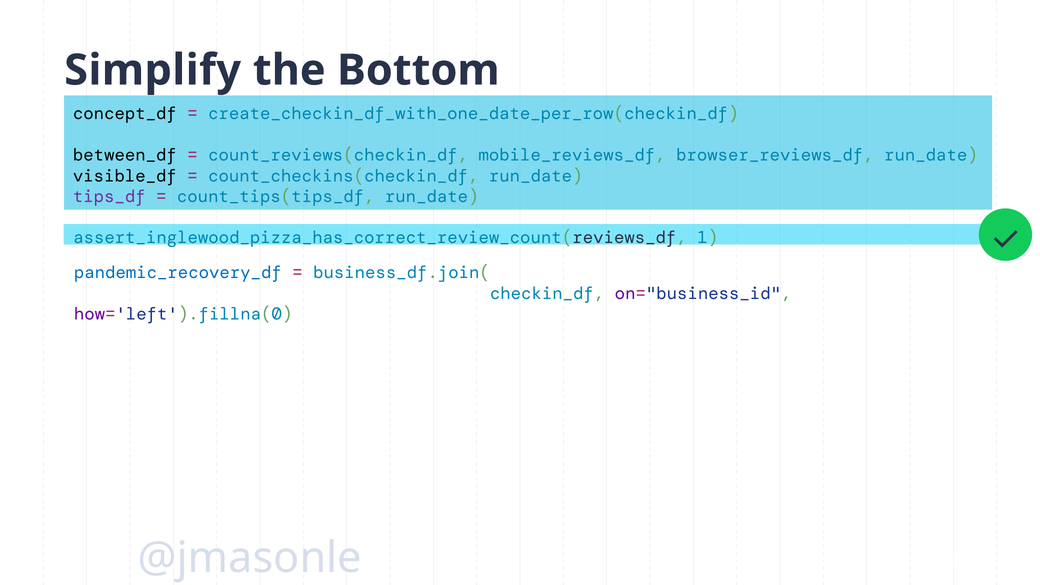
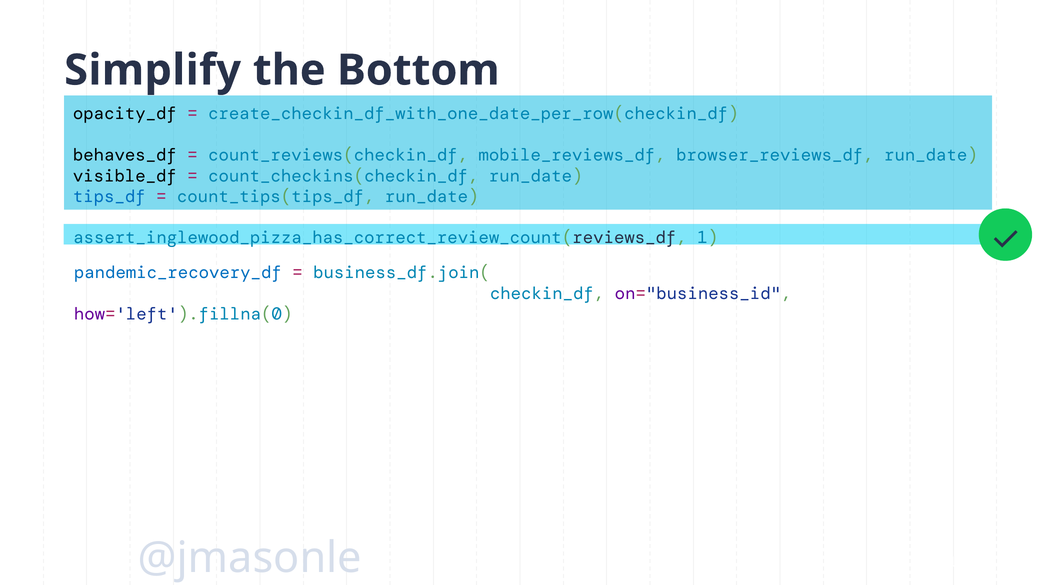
concept_df: concept_df -> opacity_df (125, 114)
between_df: between_df -> behaves_df (125, 155)
tips_df colour: purple -> blue (109, 197)
